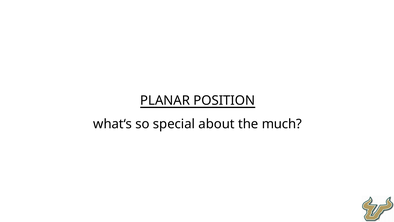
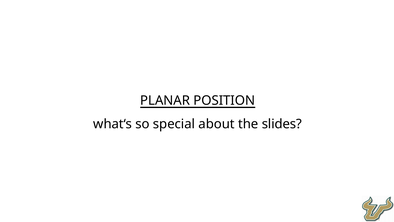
much: much -> slides (282, 124)
